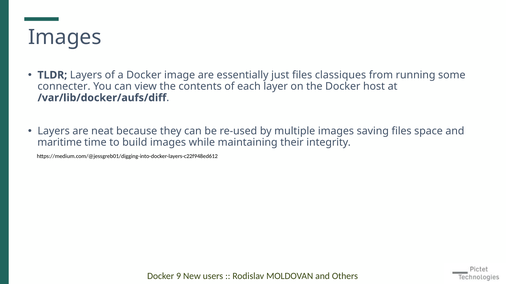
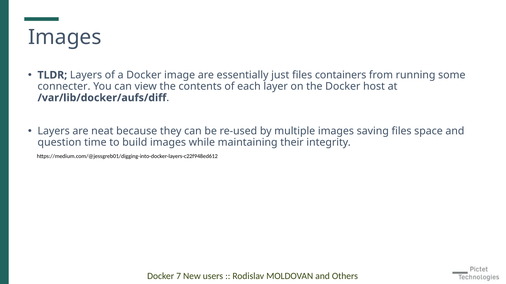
classiques: classiques -> containers (341, 75)
maritime: maritime -> question (59, 143)
9: 9 -> 7 (179, 277)
